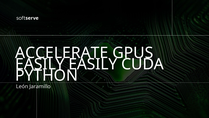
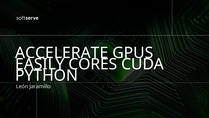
EASILY EASILY: EASILY -> CORES (93, 64)
